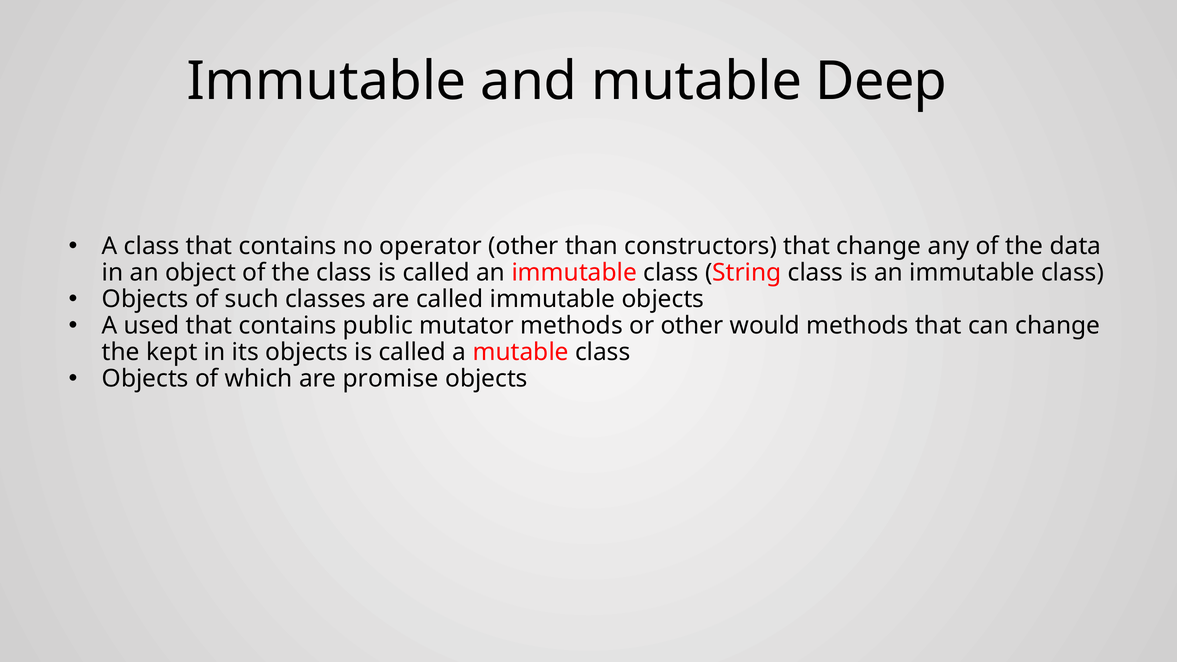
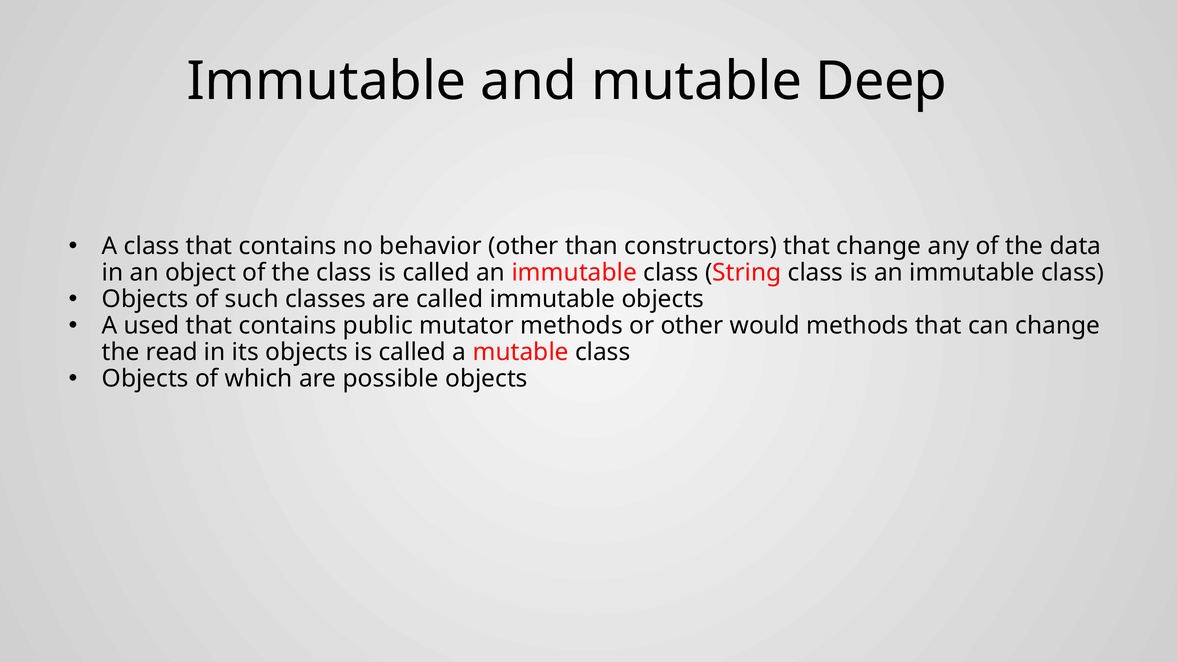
operator: operator -> behavior (431, 246)
kept: kept -> read (172, 352)
promise: promise -> possible (391, 379)
